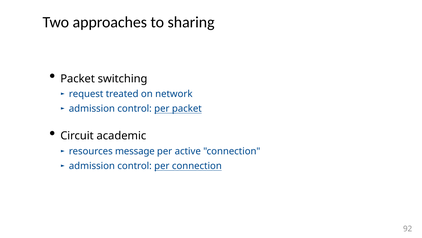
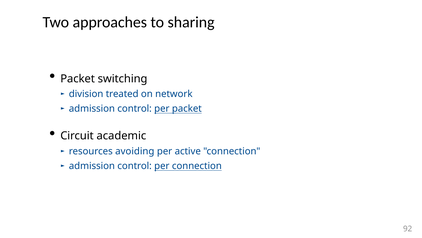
request: request -> division (86, 94)
message: message -> avoiding (135, 151)
